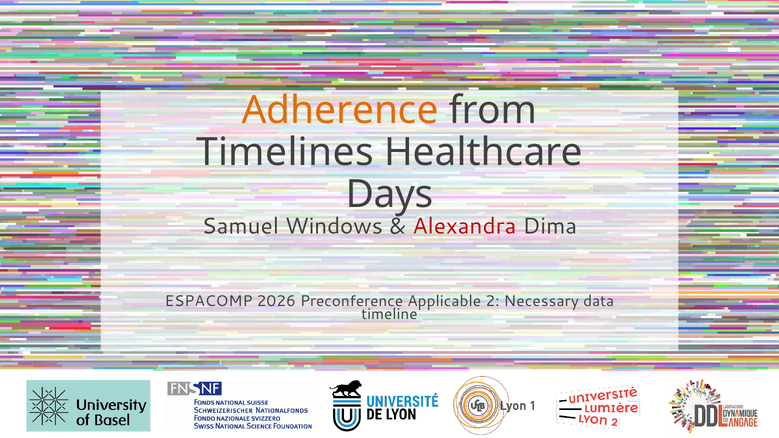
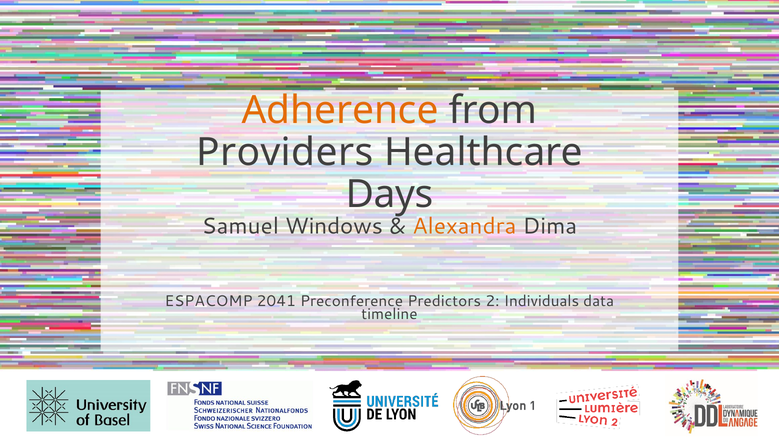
Timelines: Timelines -> Providers (285, 152)
Alexandra colour: red -> orange (464, 226)
2026: 2026 -> 2041 (276, 301)
Applicable: Applicable -> Predictors (444, 301)
Necessary: Necessary -> Individuals (541, 301)
